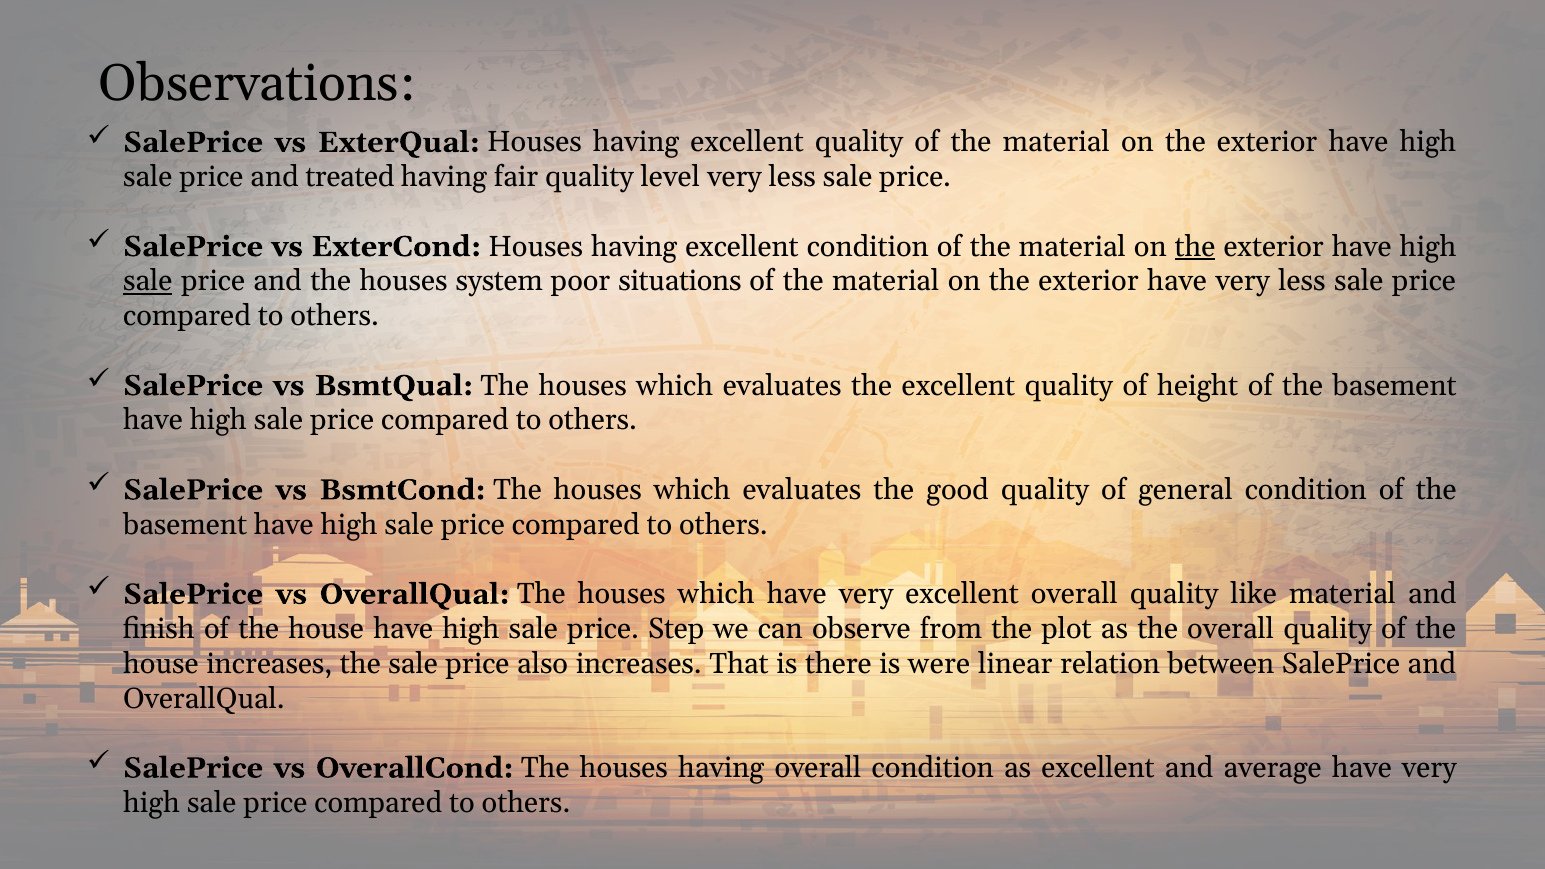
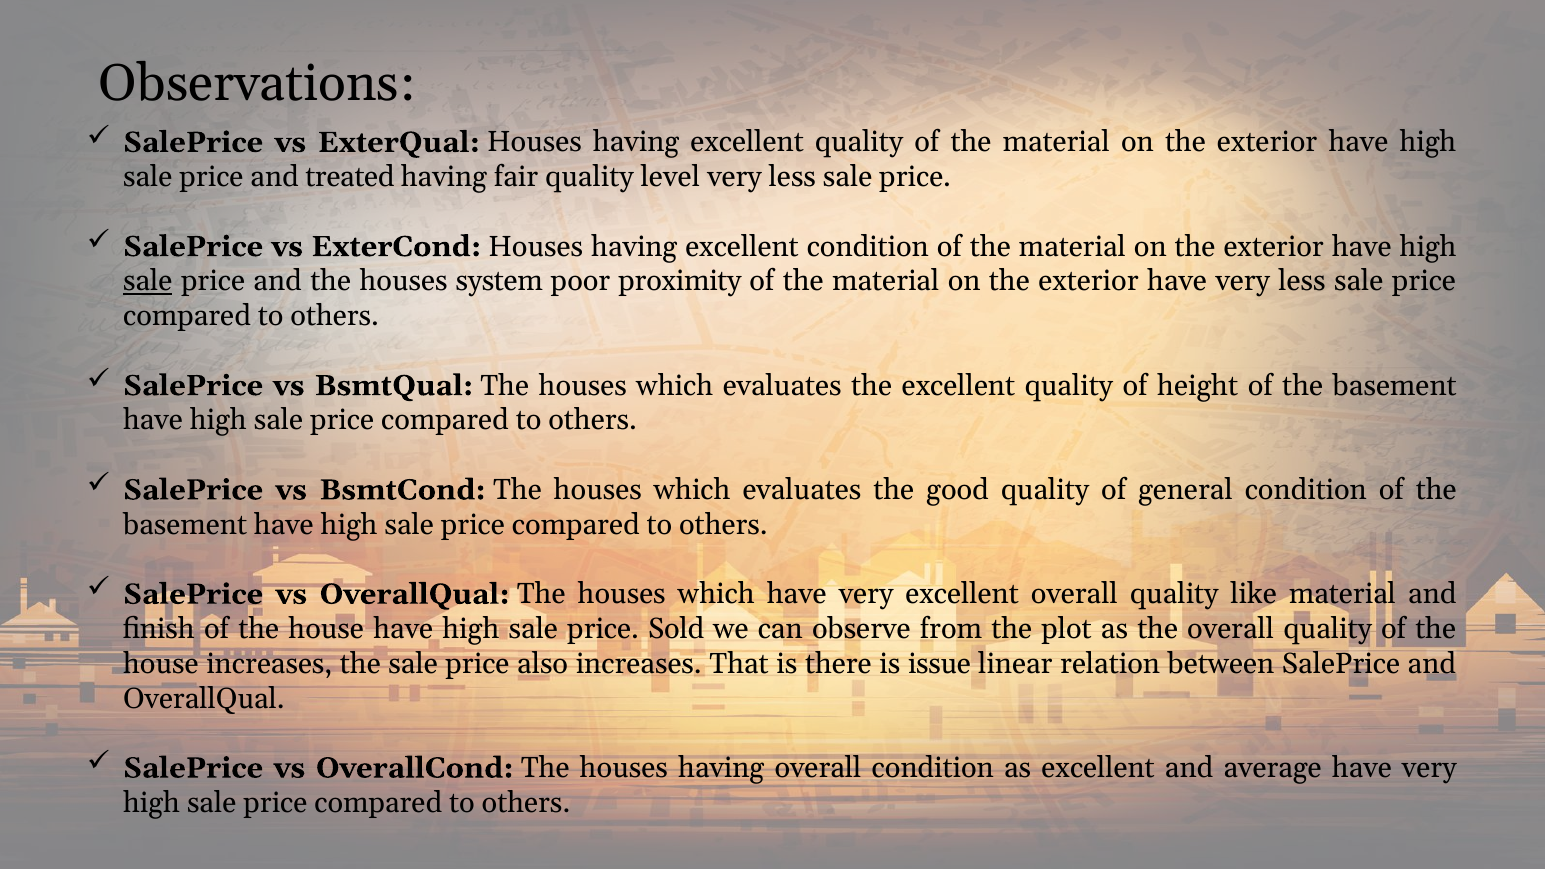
the underline: present -> none (1195, 247)
situations: situations -> proximity (680, 281)
Step: Step -> Sold (676, 629)
were: were -> issue (939, 664)
